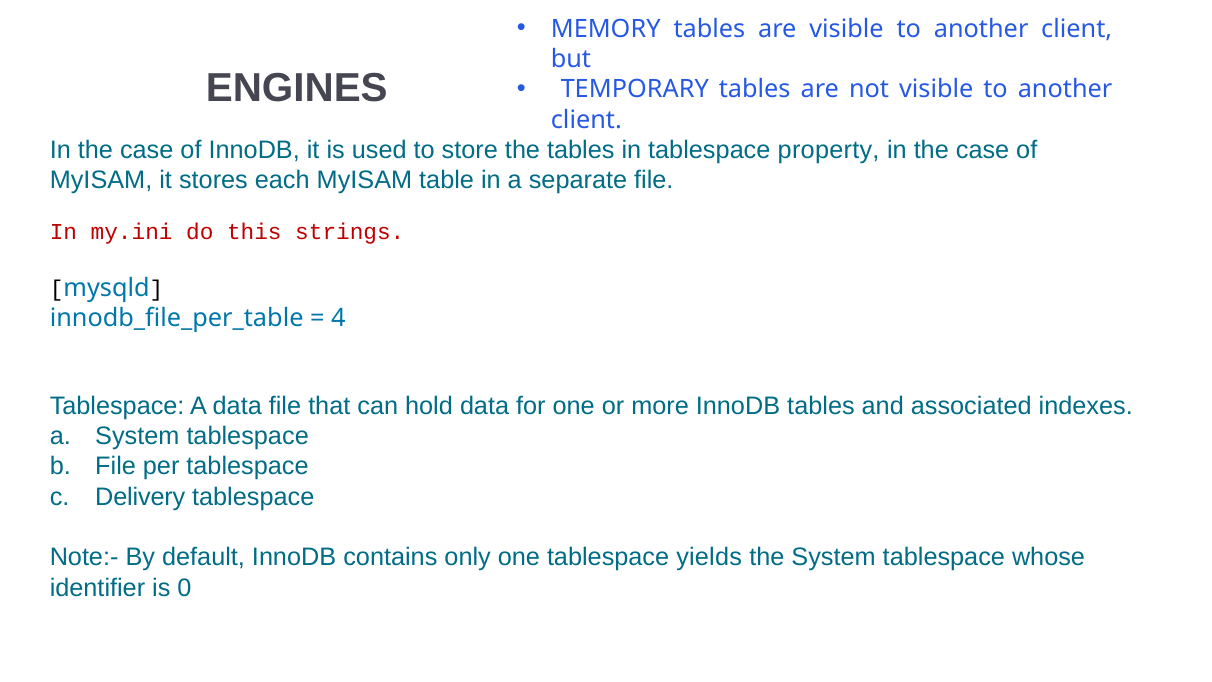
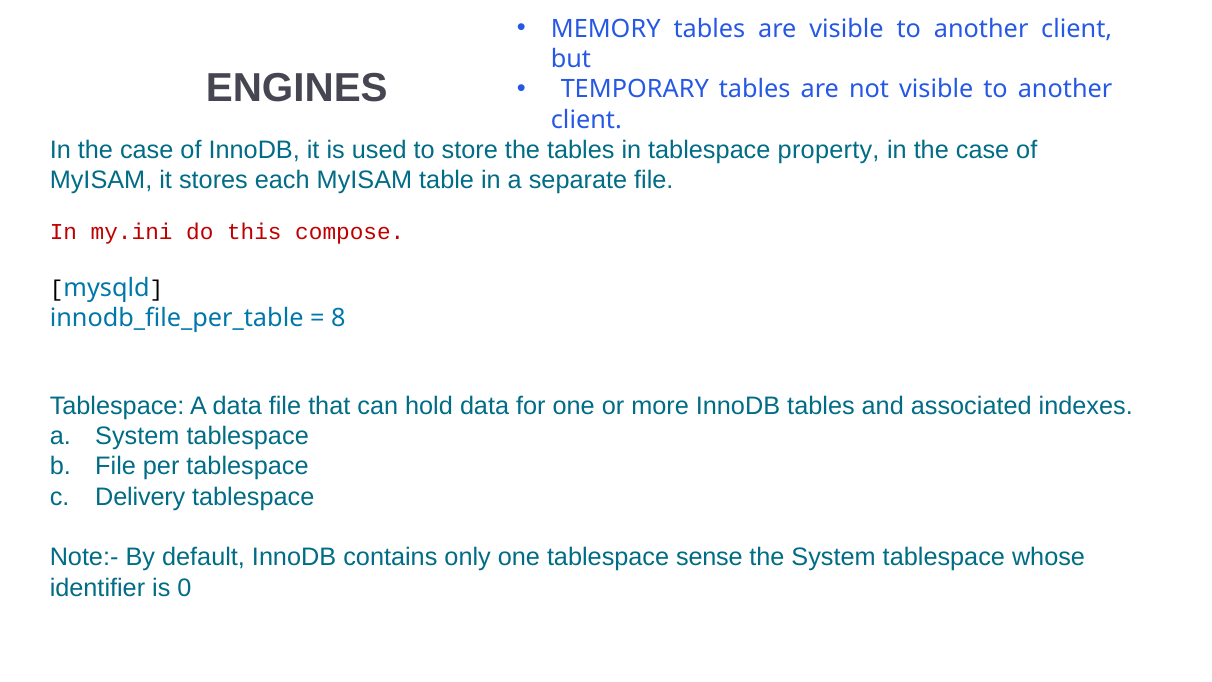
strings: strings -> compose (350, 232)
4: 4 -> 8 (338, 318)
yields: yields -> sense (709, 557)
